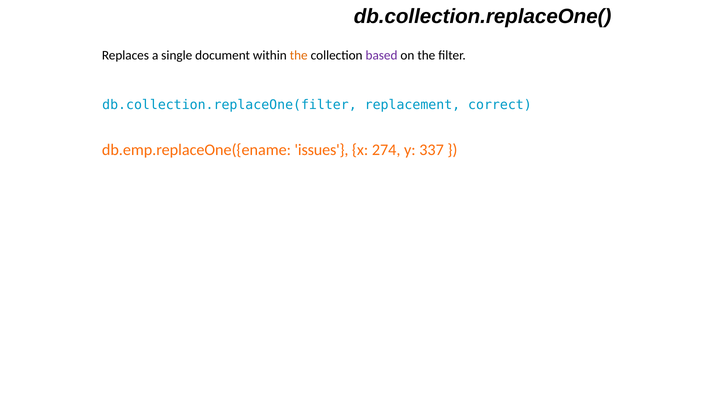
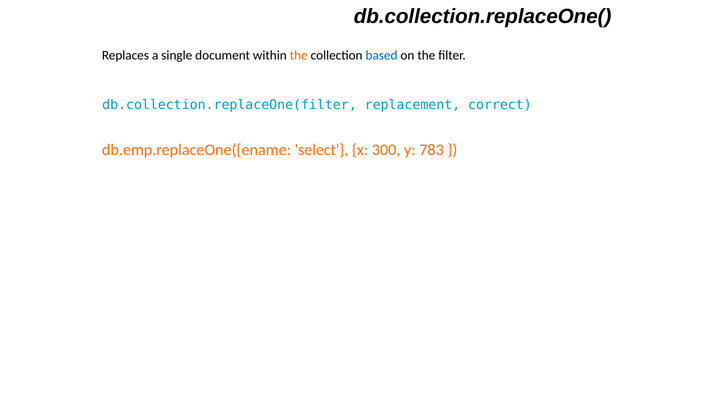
based colour: purple -> blue (382, 56)
issues: issues -> select (322, 150)
274: 274 -> 300 (386, 150)
337: 337 -> 783 (432, 150)
